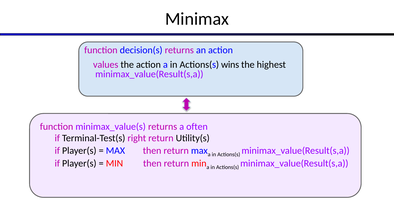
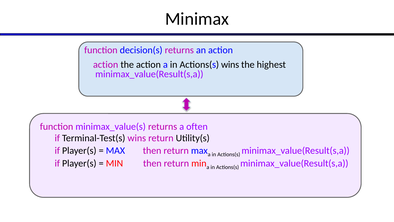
values: values -> action (106, 64)
Terminal-Test(s right: right -> wins (137, 138)
